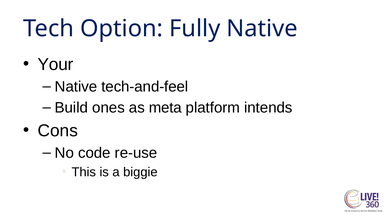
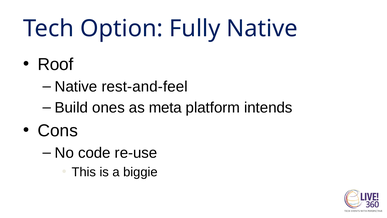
Your: Your -> Roof (56, 64)
tech-and-feel: tech-and-feel -> rest-and-feel (145, 86)
